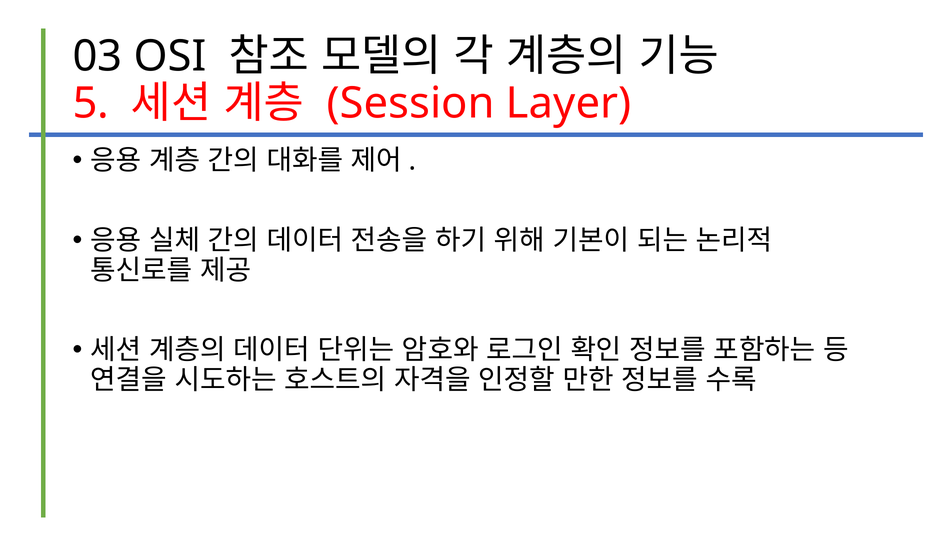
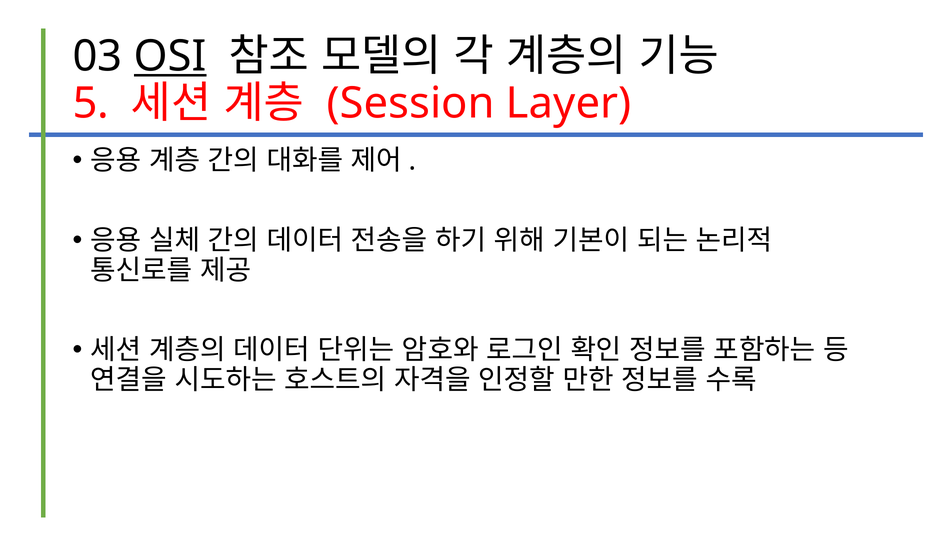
OSI underline: none -> present (170, 56)
